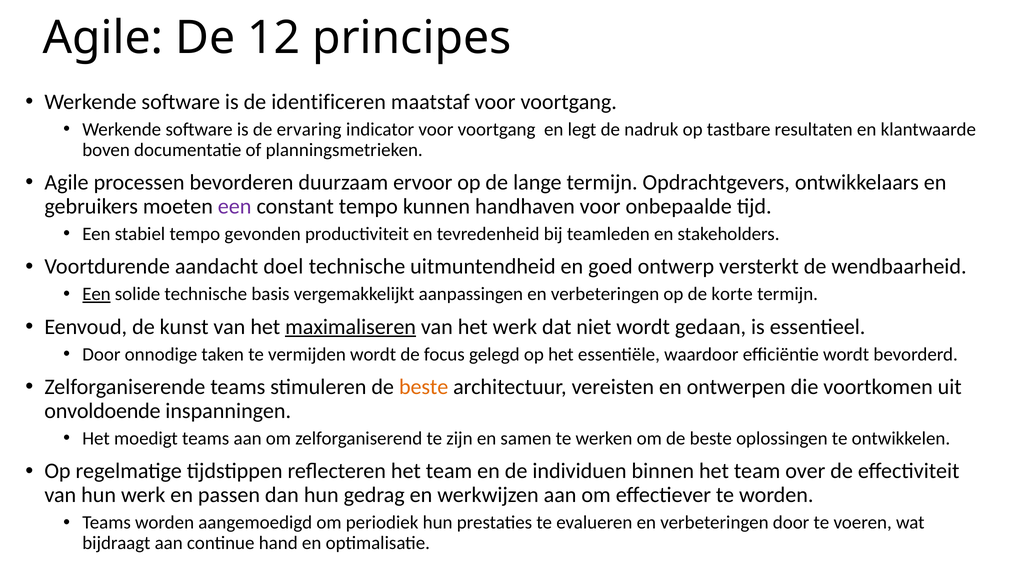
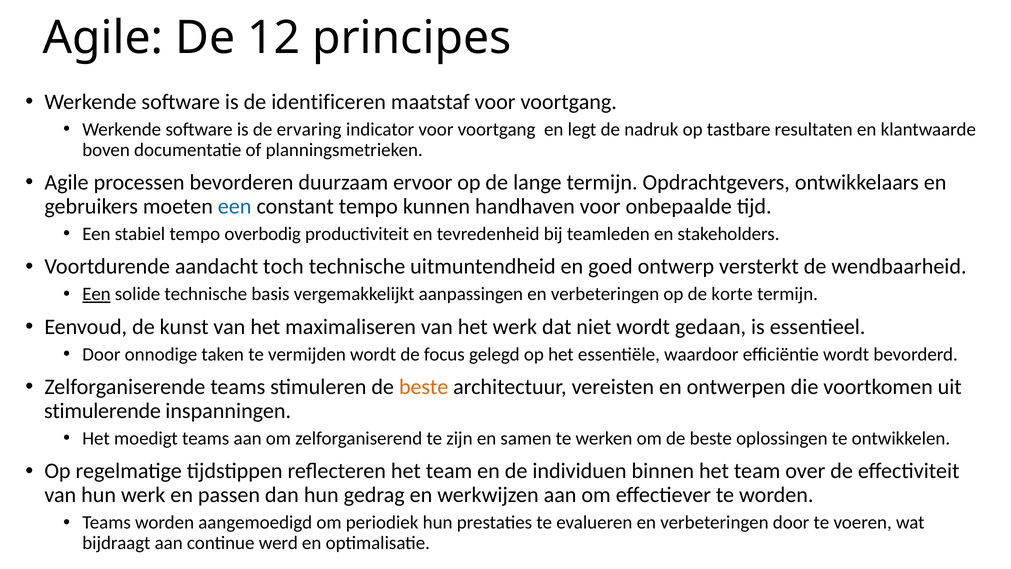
een colour: purple -> blue (235, 206)
gevonden: gevonden -> overbodig (263, 234)
doel: doel -> toch (283, 267)
maximaliseren underline: present -> none (351, 327)
onvoldoende: onvoldoende -> stimulerende (102, 411)
hand: hand -> werd (278, 543)
